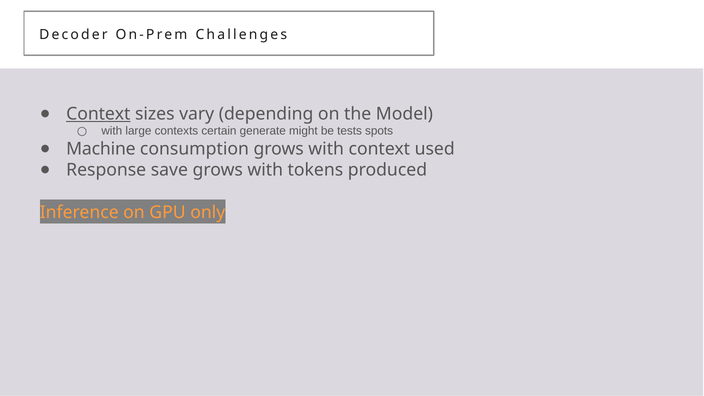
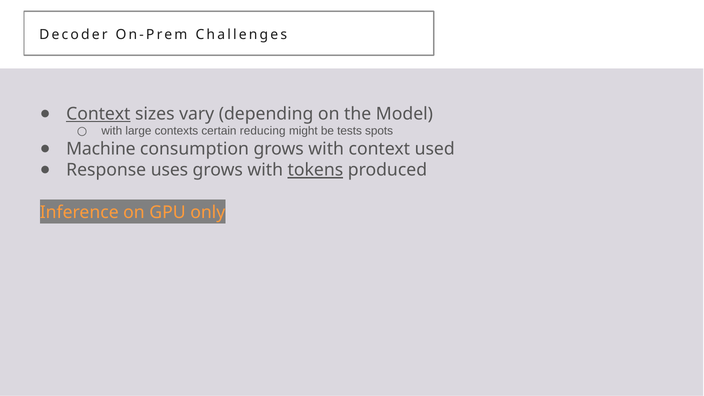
generate: generate -> reducing (263, 131)
save: save -> uses (169, 170)
tokens underline: none -> present (315, 170)
